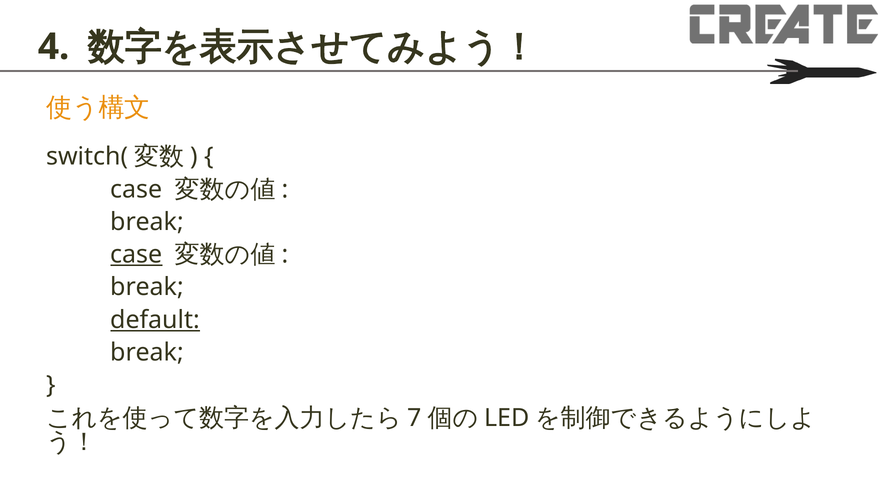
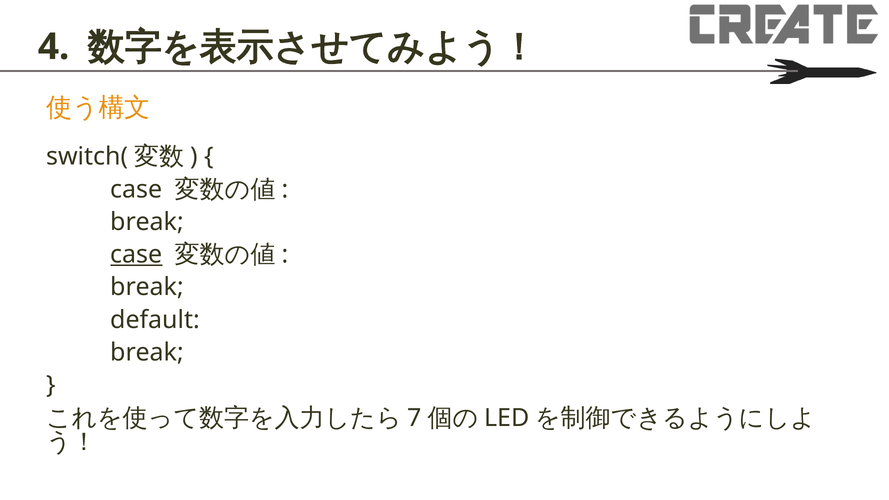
default underline: present -> none (155, 320)
